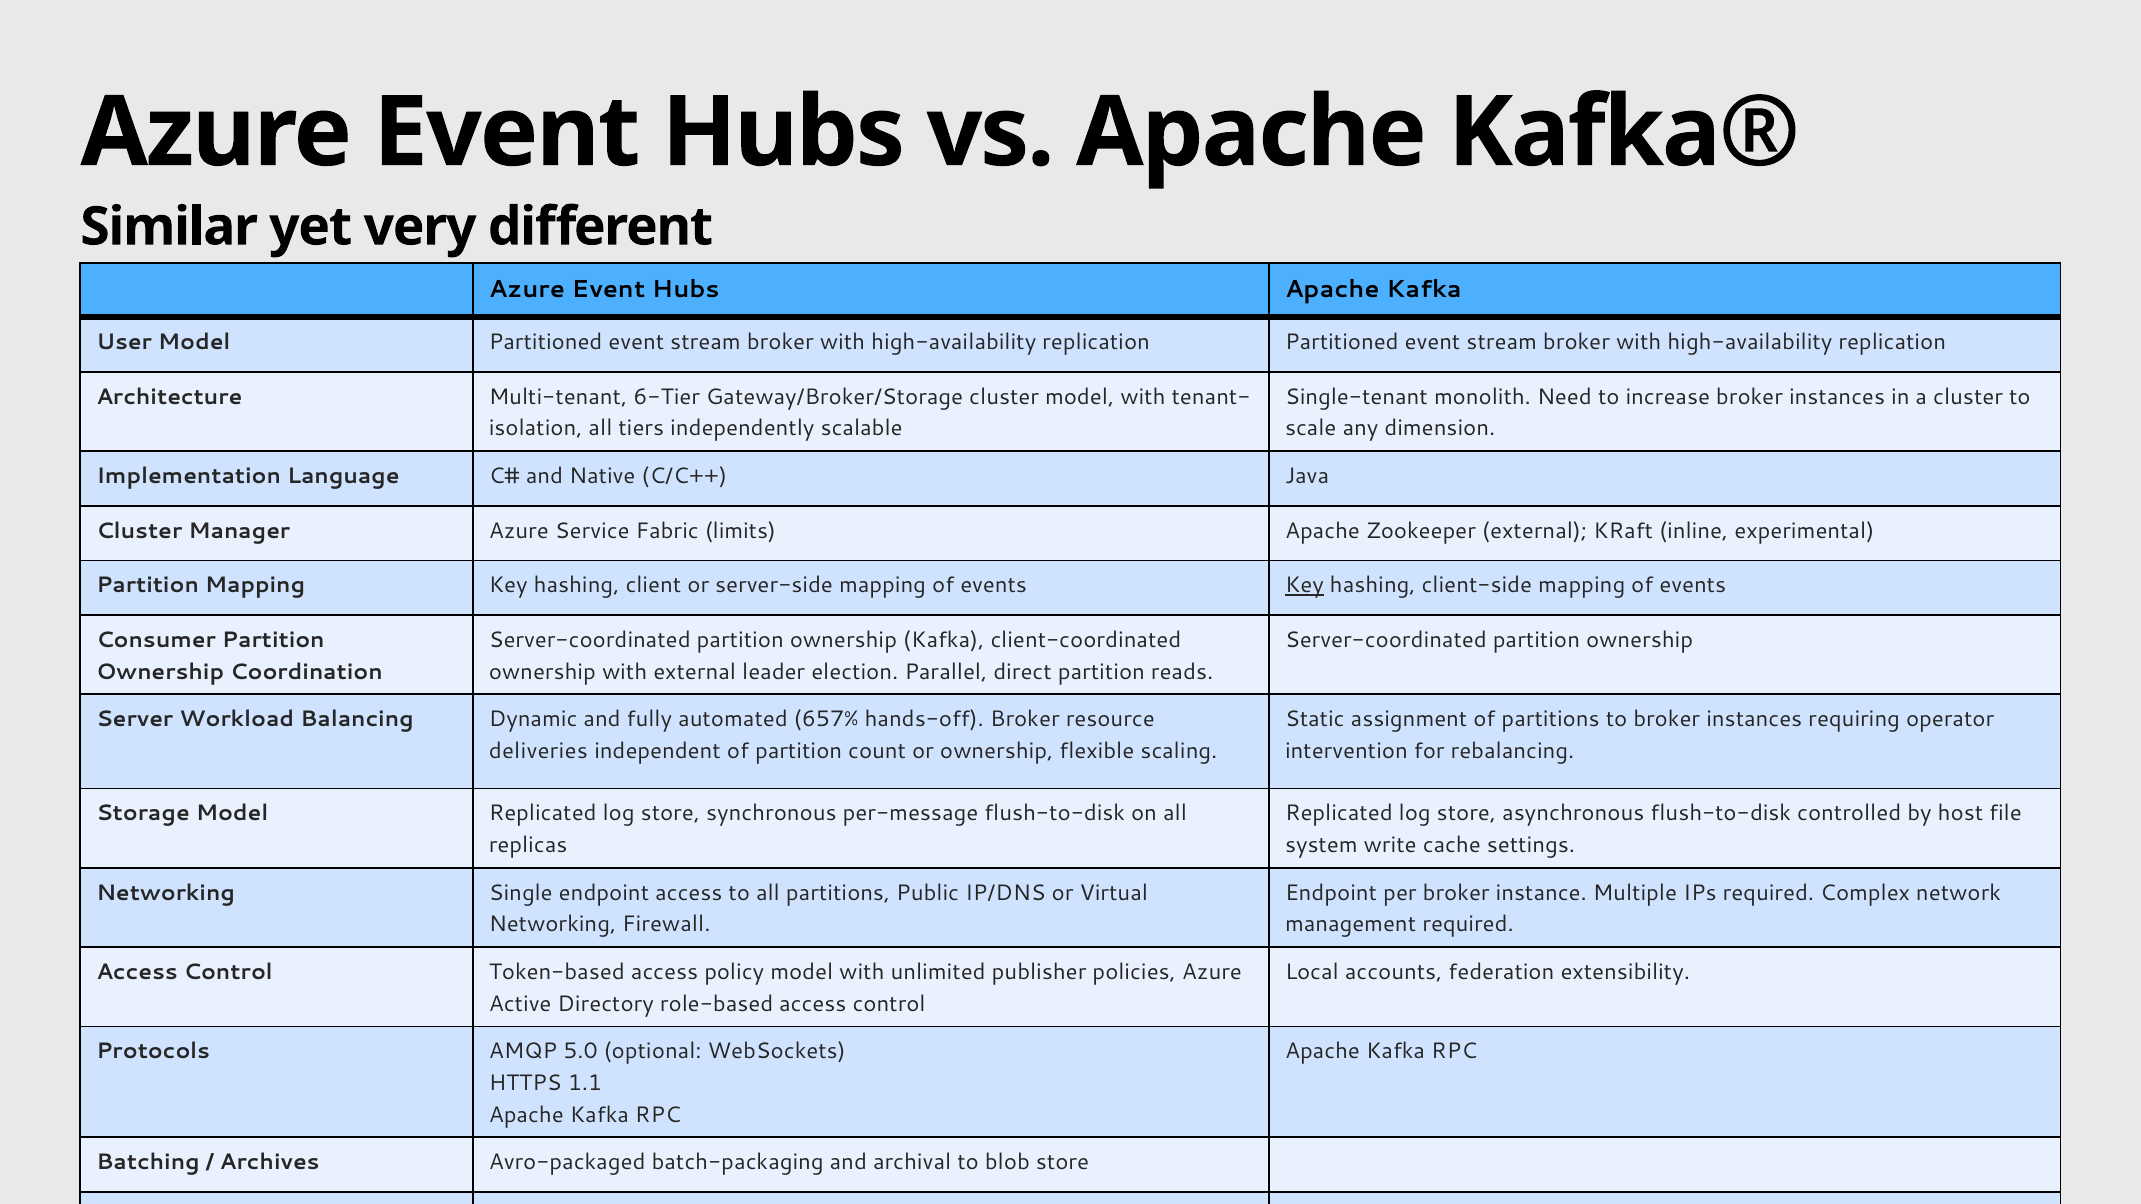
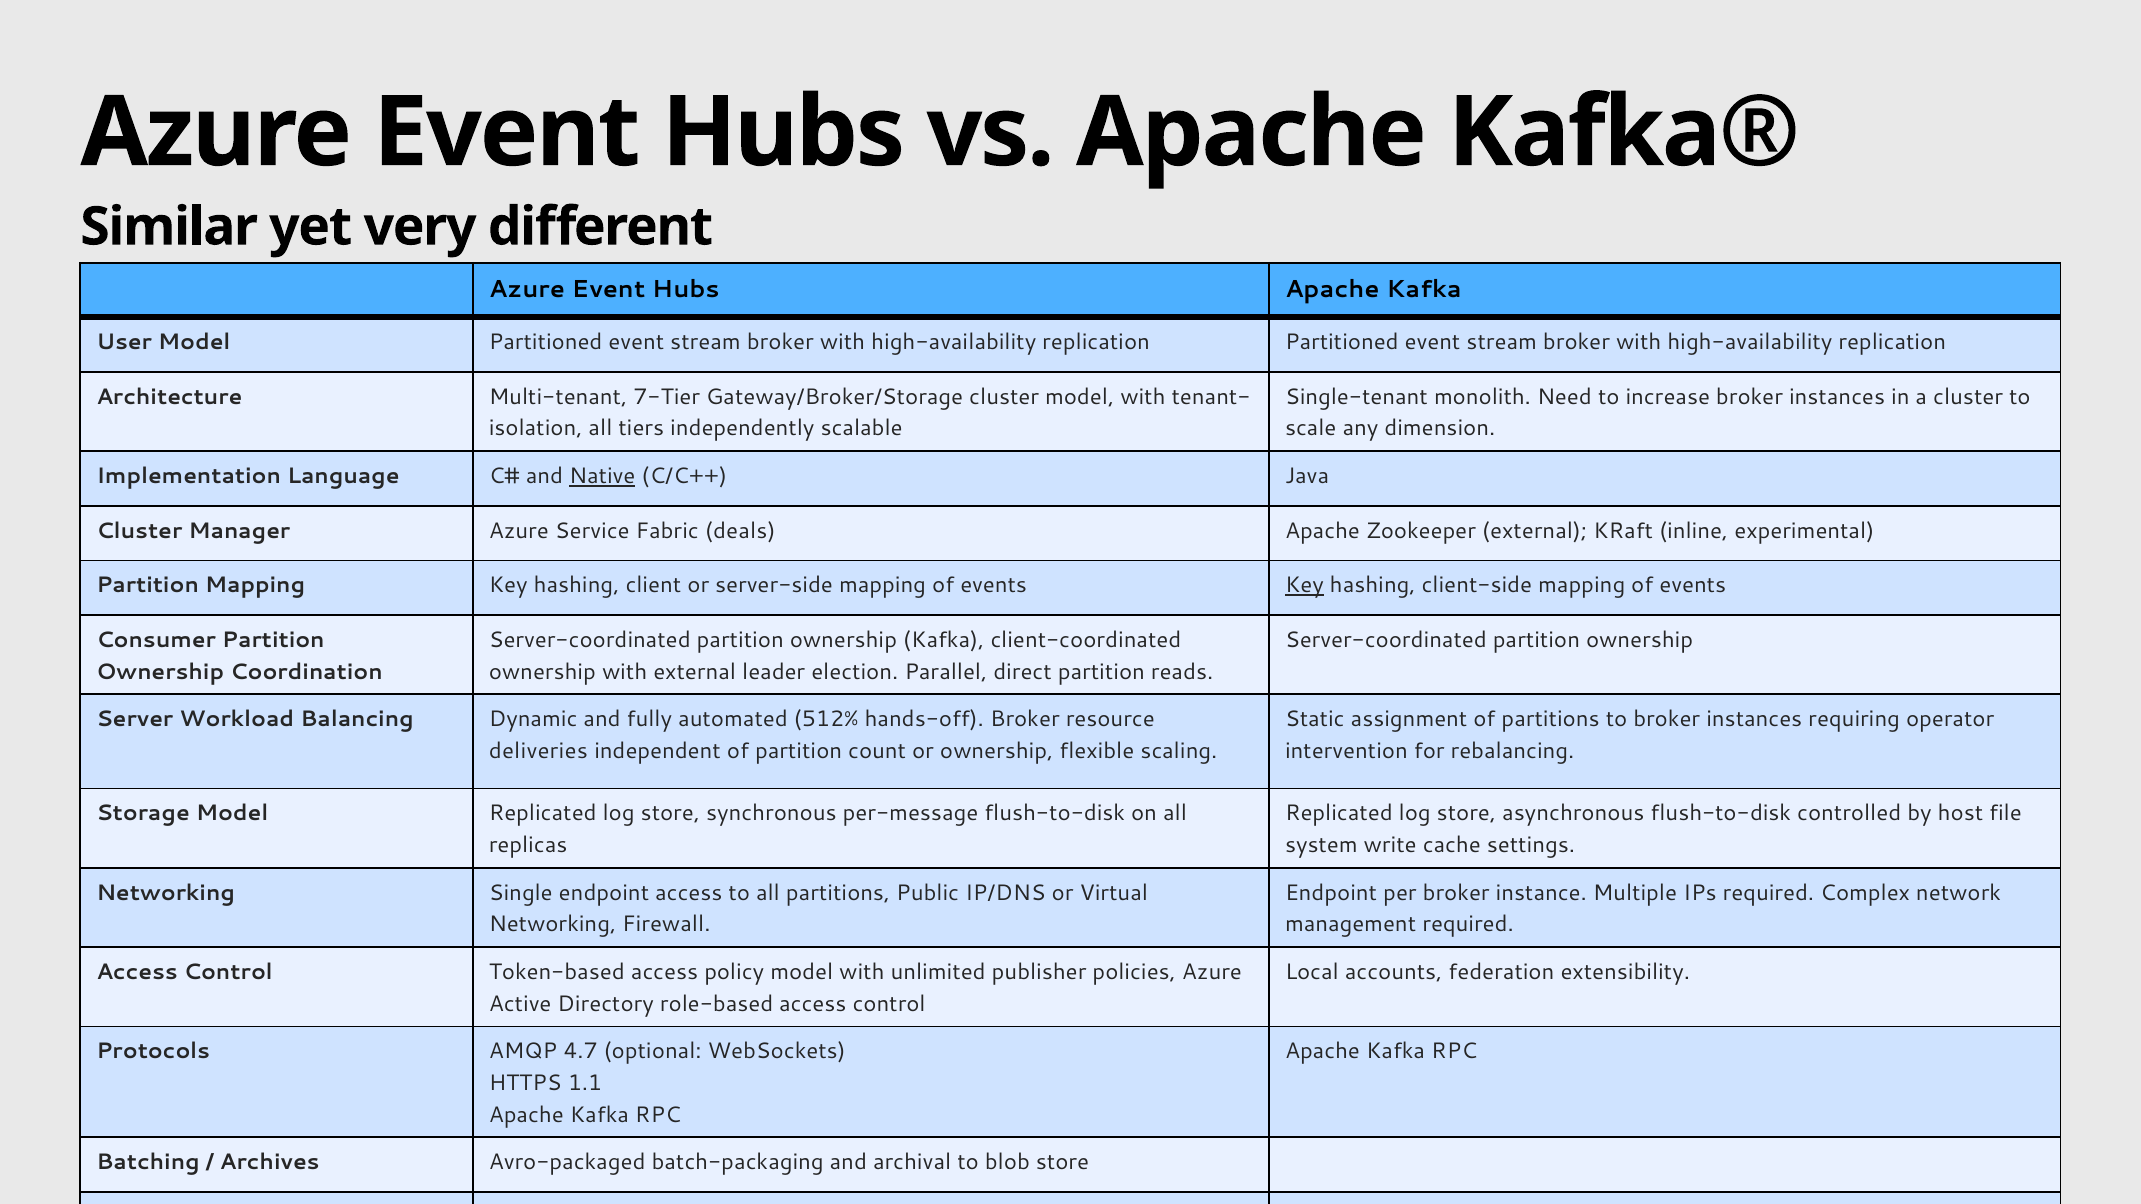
6-Tier: 6-Tier -> 7-Tier (667, 397)
Native underline: none -> present (602, 476)
limits: limits -> deals (740, 531)
657%: 657% -> 512% (826, 720)
5.0: 5.0 -> 4.7 (581, 1052)
